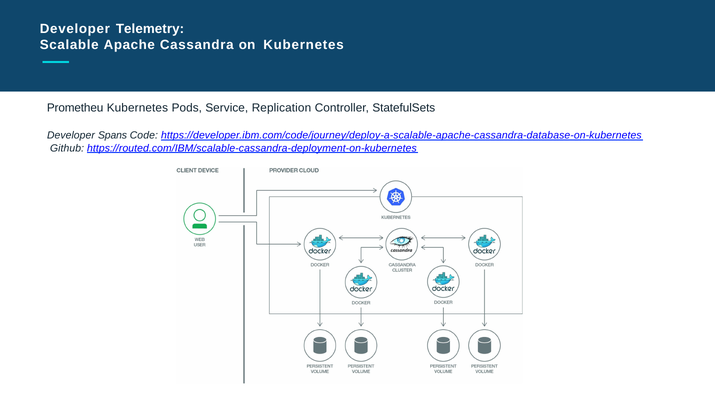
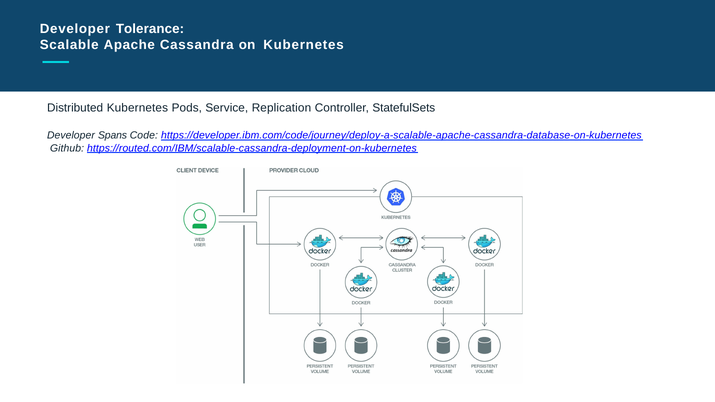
Telemetry: Telemetry -> Tolerance (150, 29)
Prometheu: Prometheu -> Distributed (75, 108)
